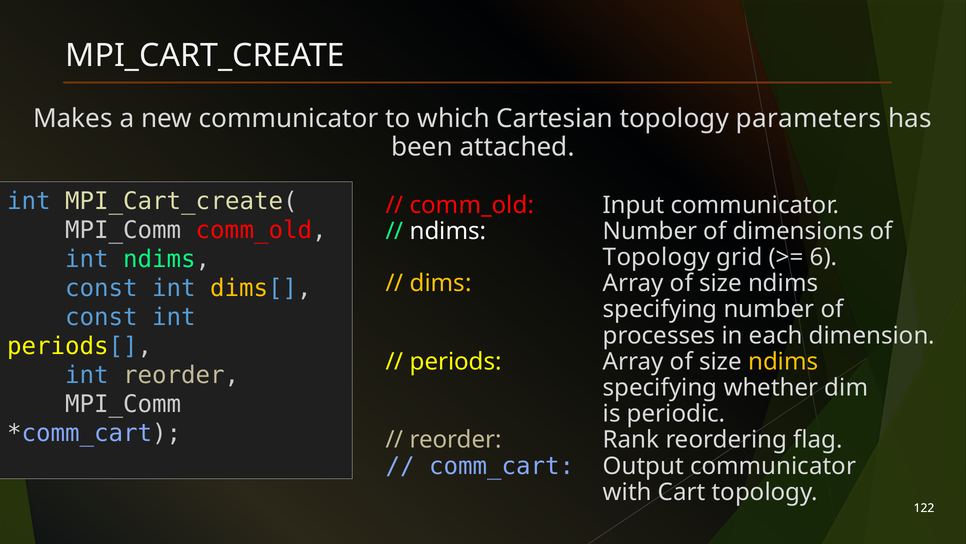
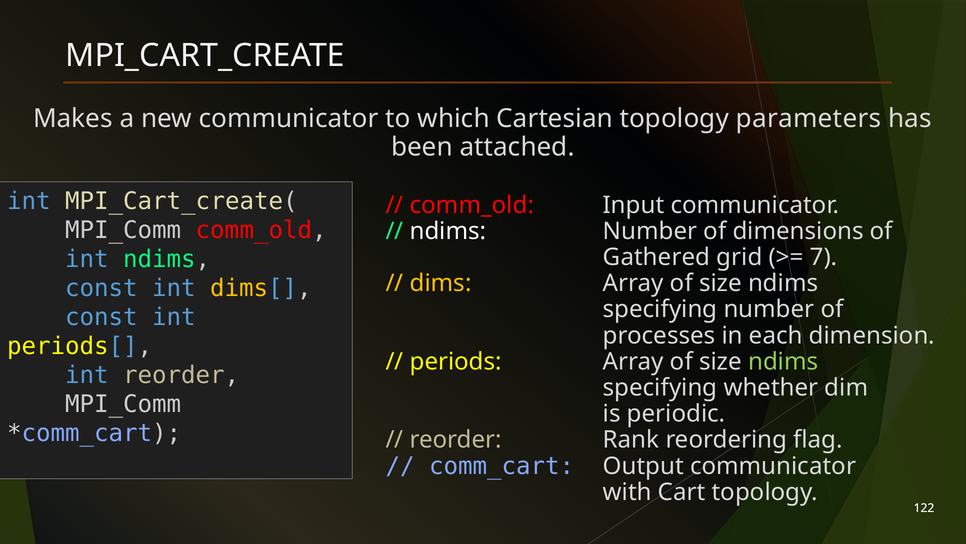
Topology: Topology -> Gathered (657, 257)
6: 6 -> 7 (824, 257)
ndims colour: yellow -> light green (783, 361)
